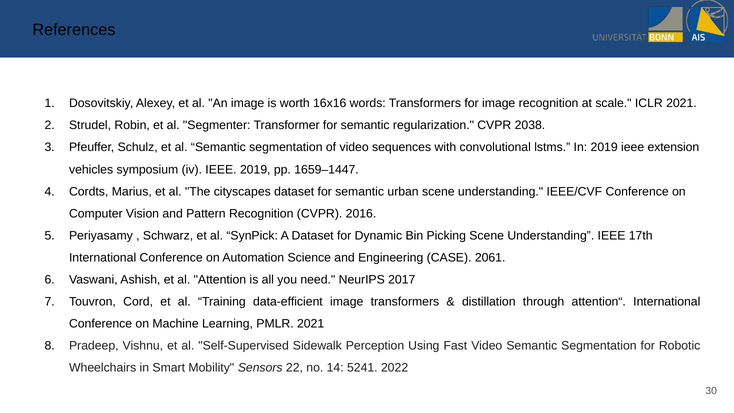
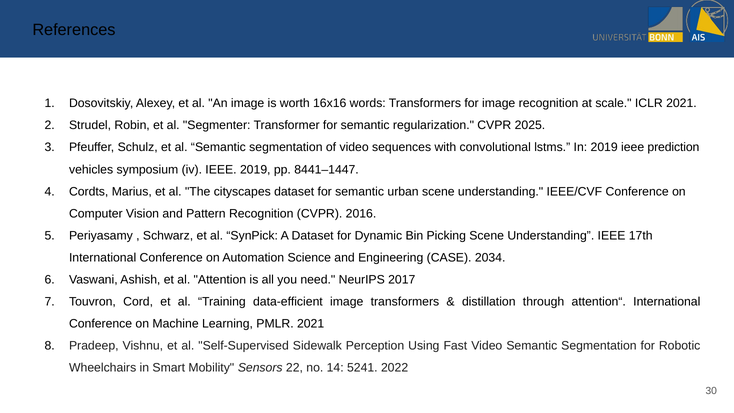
2038: 2038 -> 2025 (530, 125)
extension: extension -> prediction (673, 147)
1659–1447: 1659–1447 -> 8441–1447 (327, 169)
2061: 2061 -> 2034 (490, 258)
